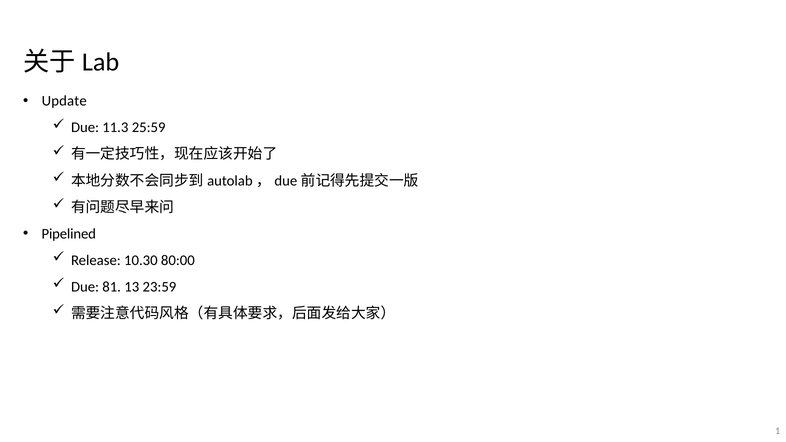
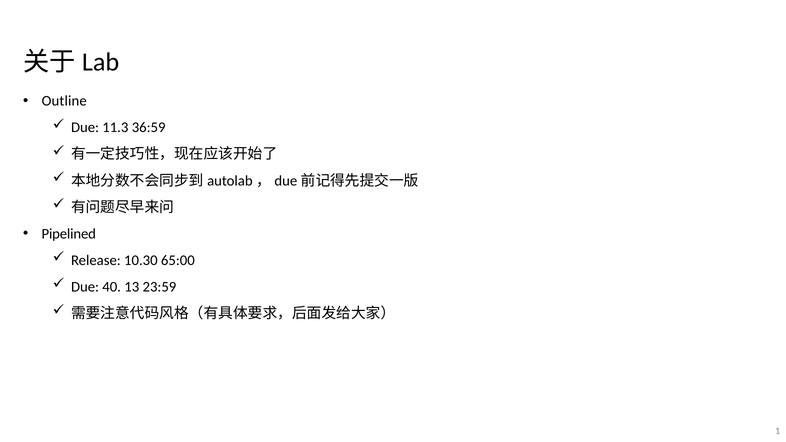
Update: Update -> Outline (64, 101)
25:59: 25:59 -> 36:59 (149, 128)
80:00: 80:00 -> 65:00 (178, 260)
81: 81 -> 40 (112, 287)
